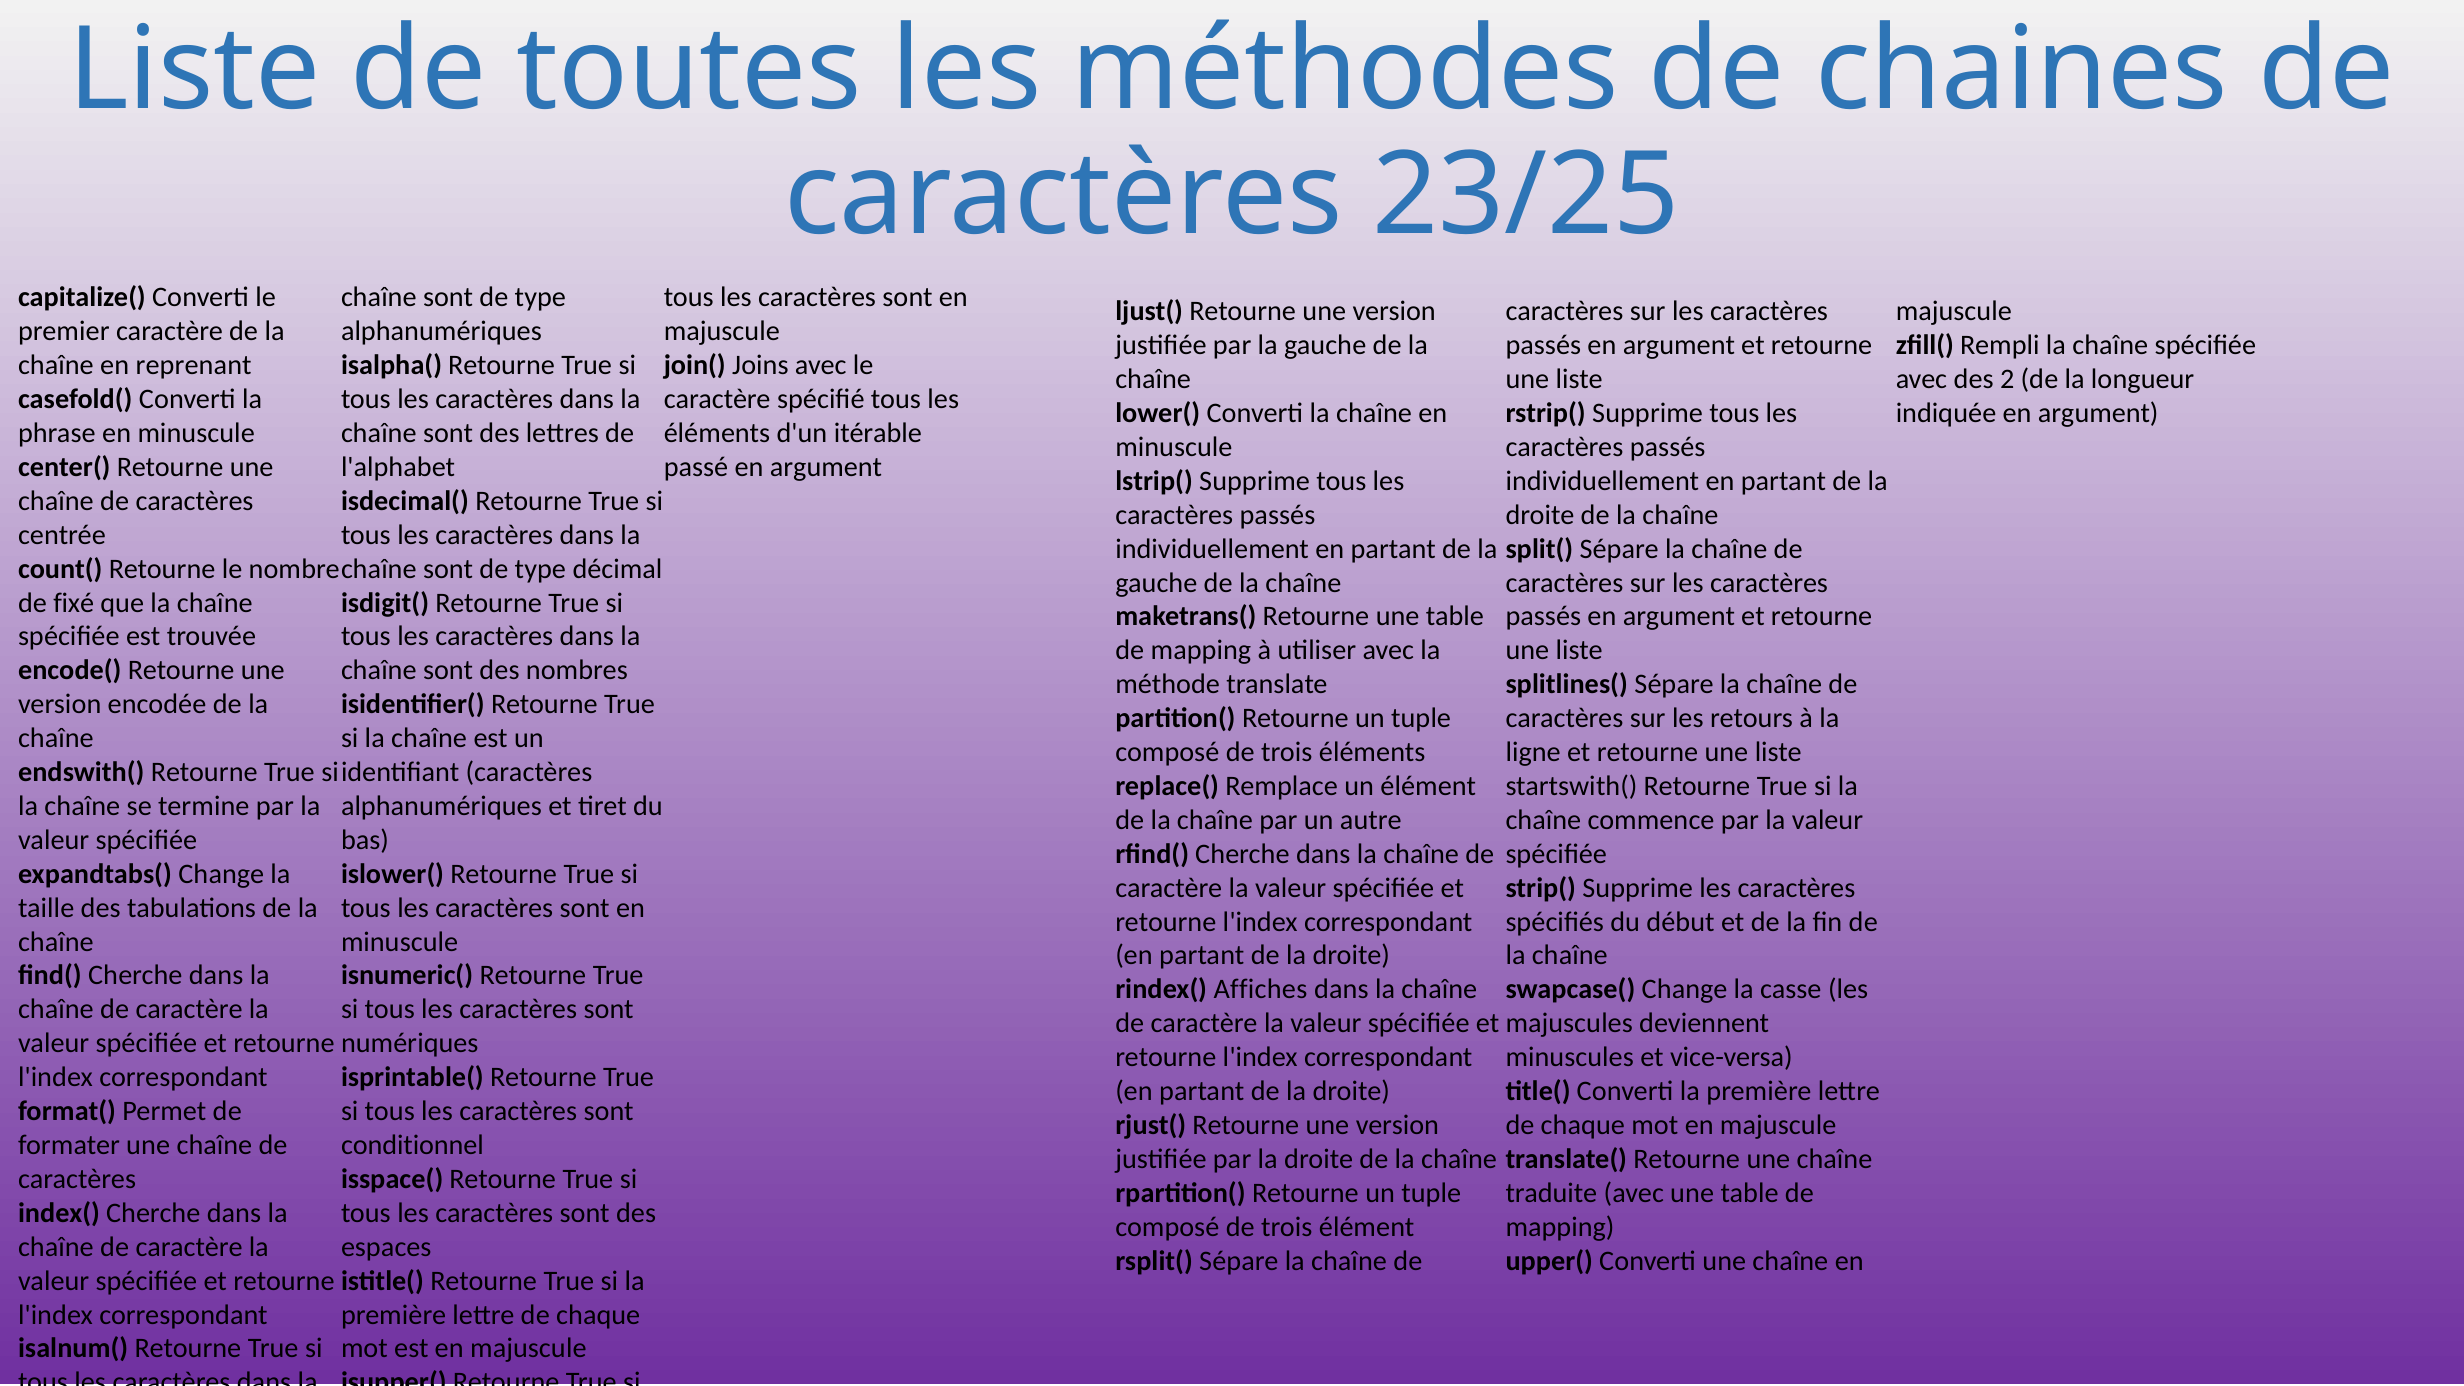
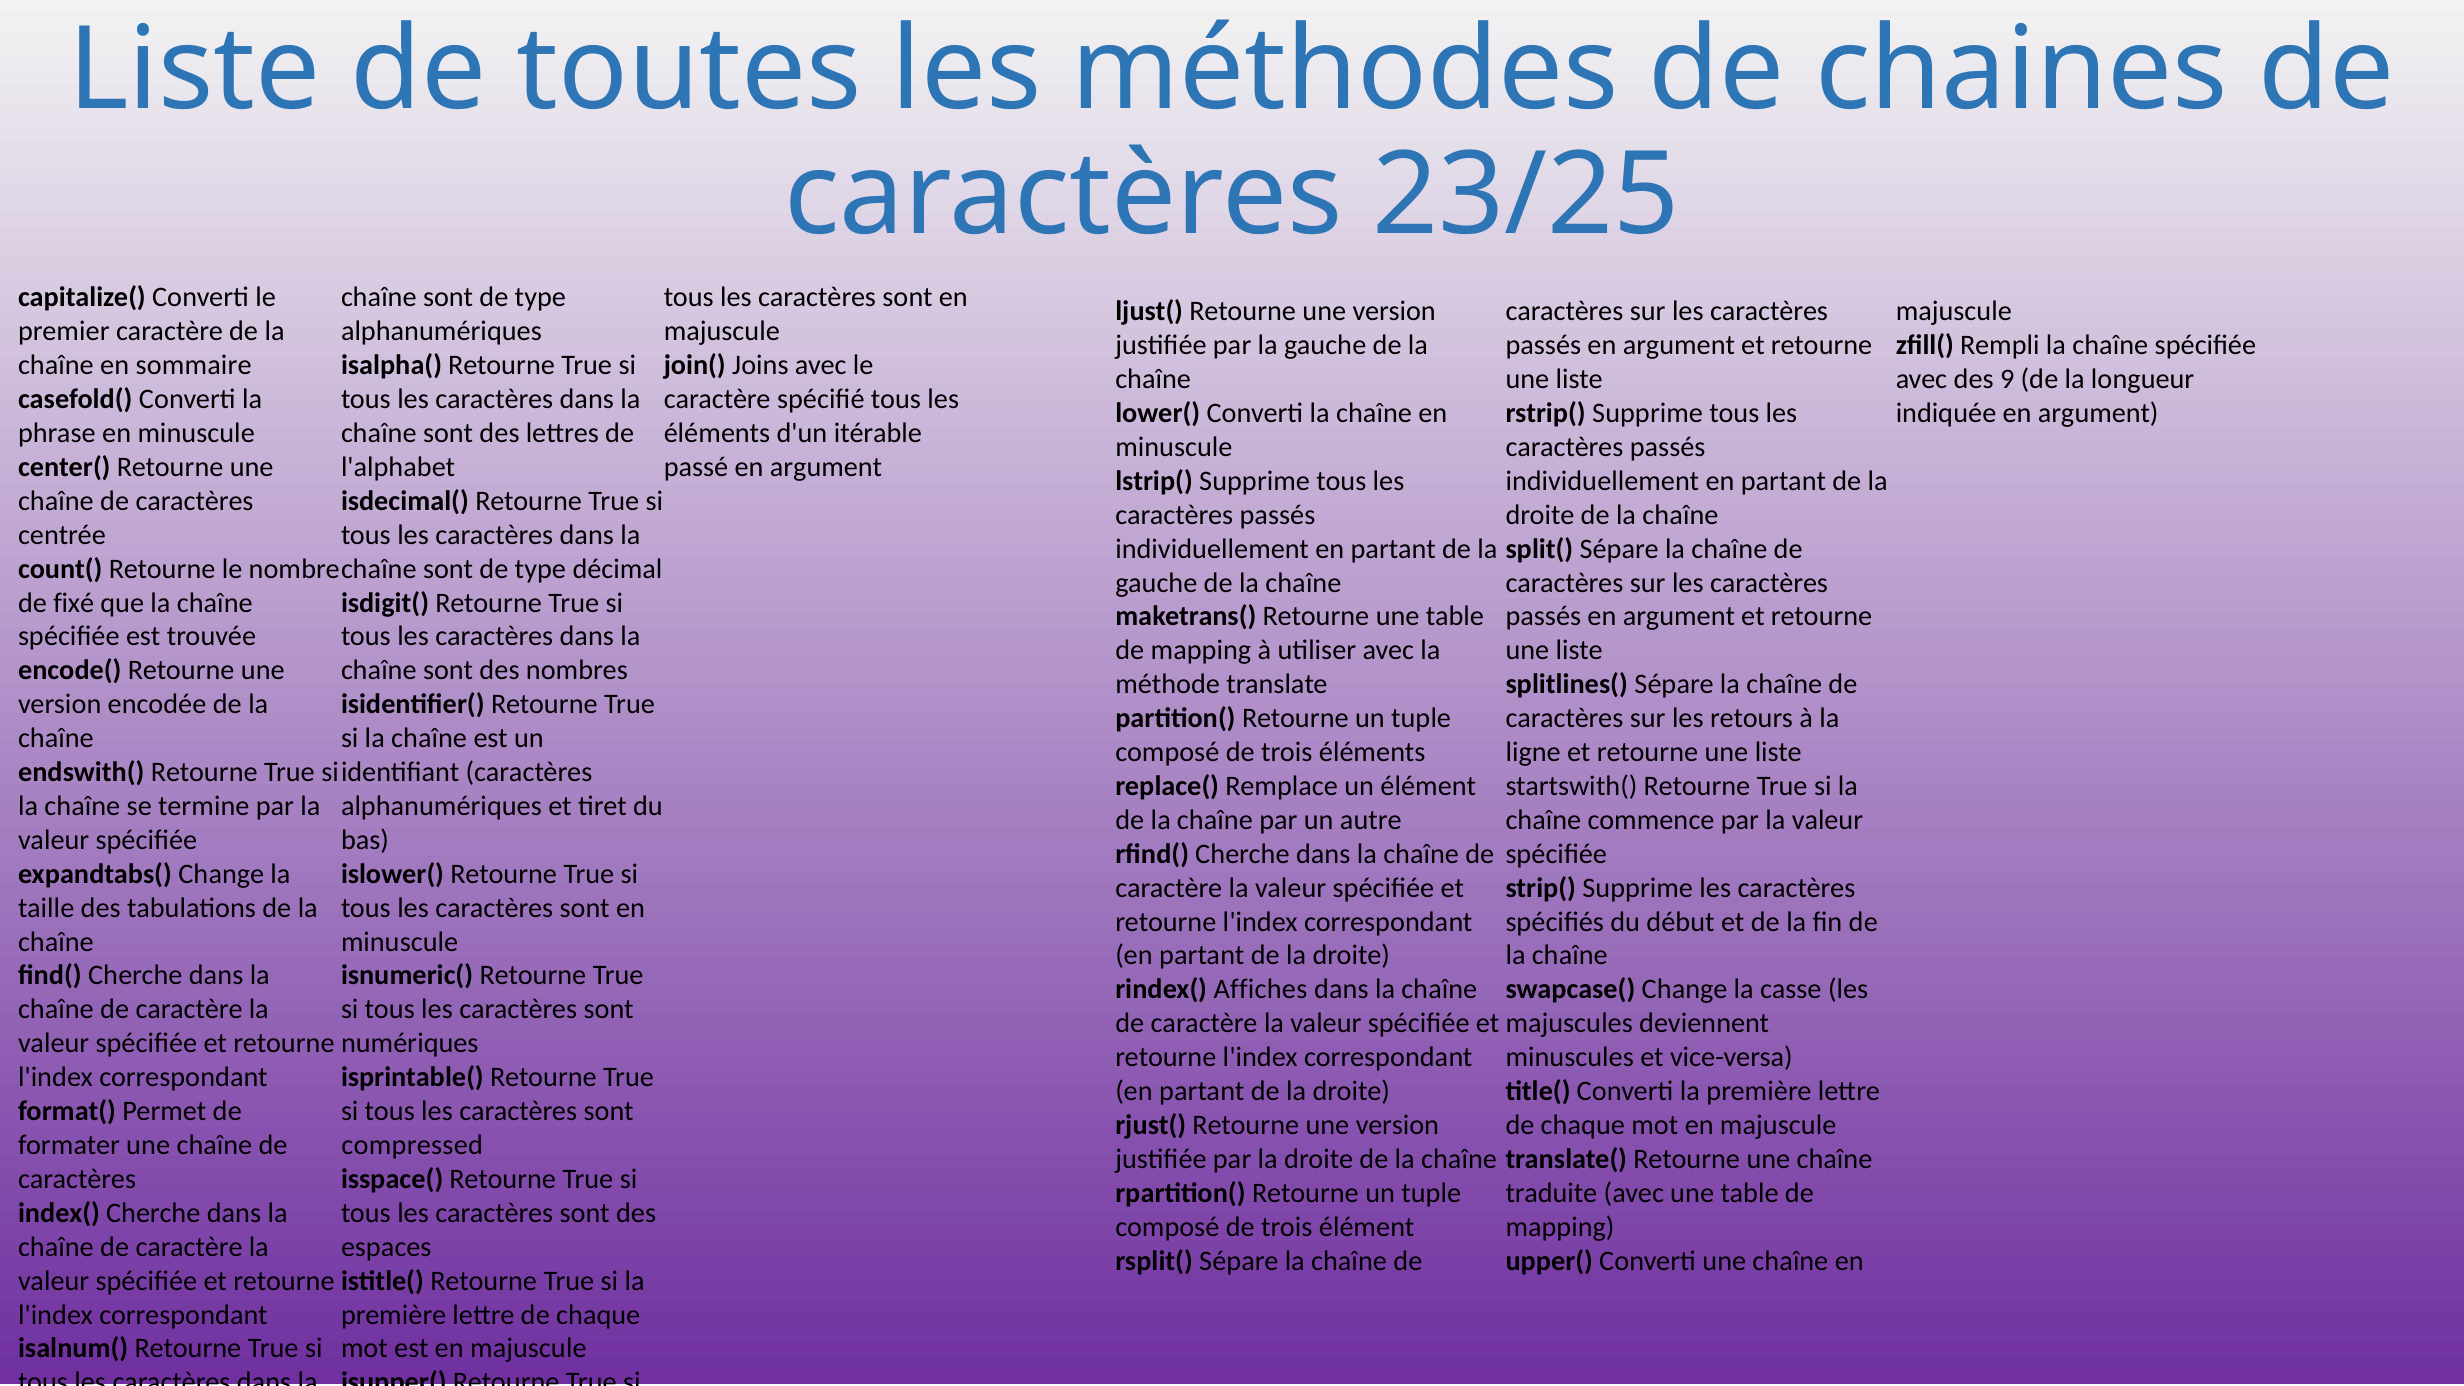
reprenant: reprenant -> sommaire (194, 365)
2: 2 -> 9 (2007, 379)
conditionnel: conditionnel -> compressed (412, 1145)
